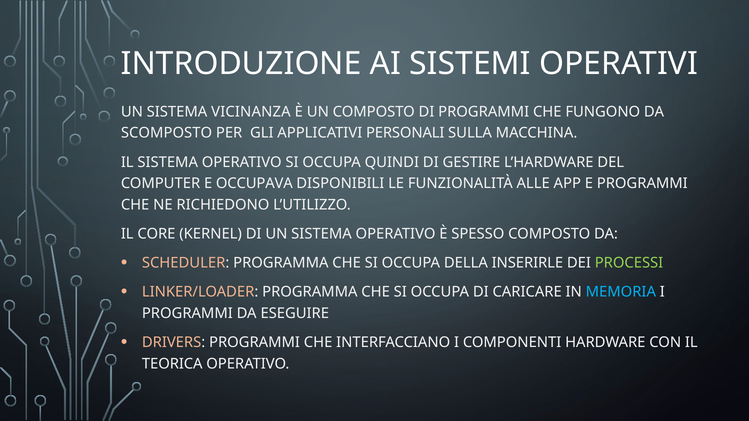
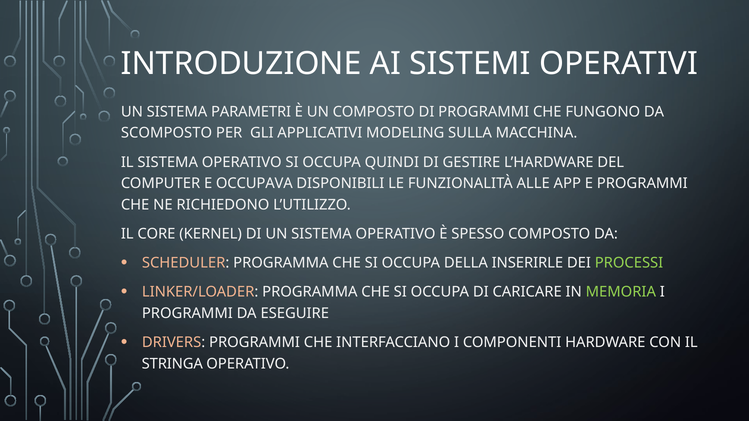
VICINANZA: VICINANZA -> PARAMETRI (251, 112)
PERSONALI: PERSONALI -> MODELING (405, 133)
MEMORIA colour: light blue -> light green (621, 292)
TEORICA: TEORICA -> STRINGA (172, 364)
